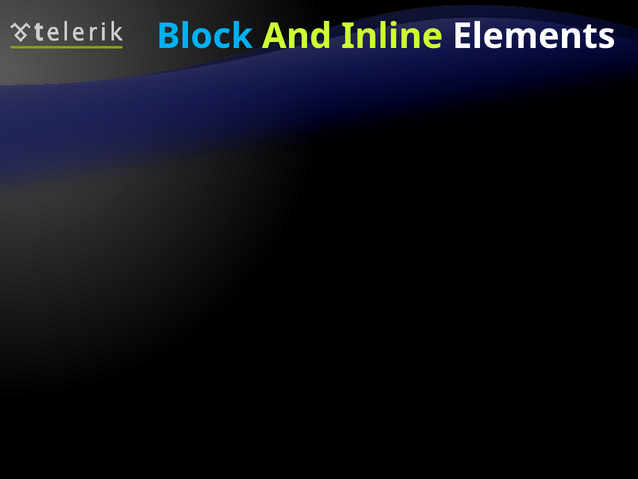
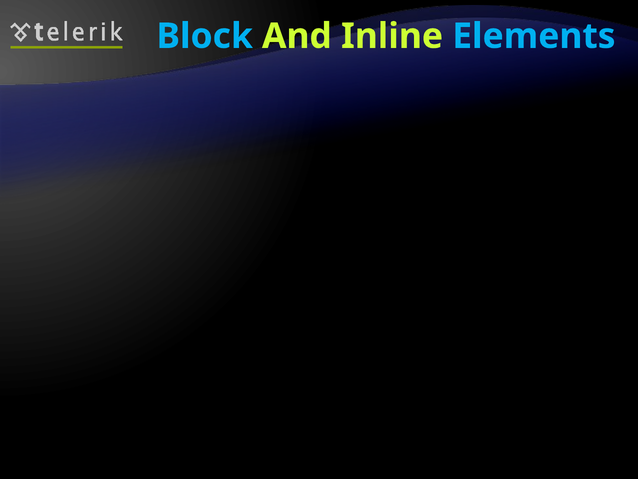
Elements colour: white -> light blue (534, 36)
